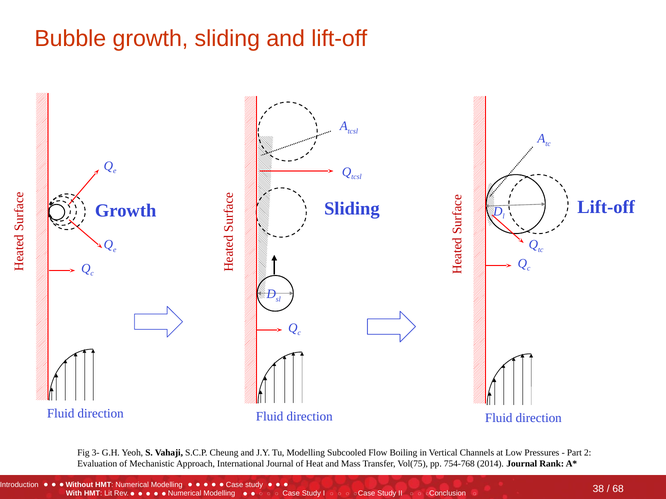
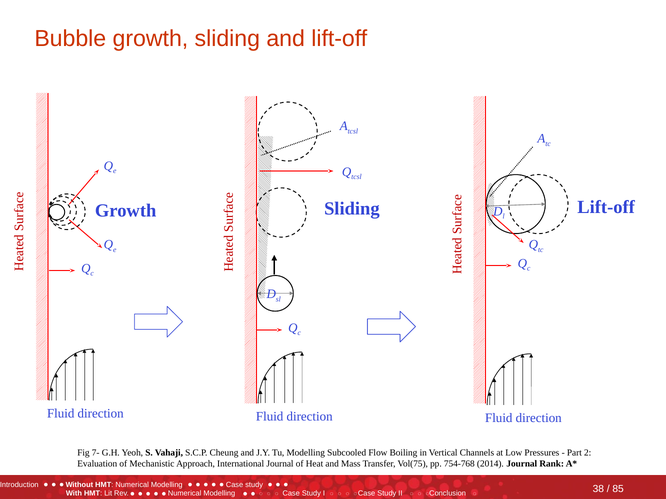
3-: 3- -> 7- (96, 453)
68: 68 -> 85 (618, 489)
